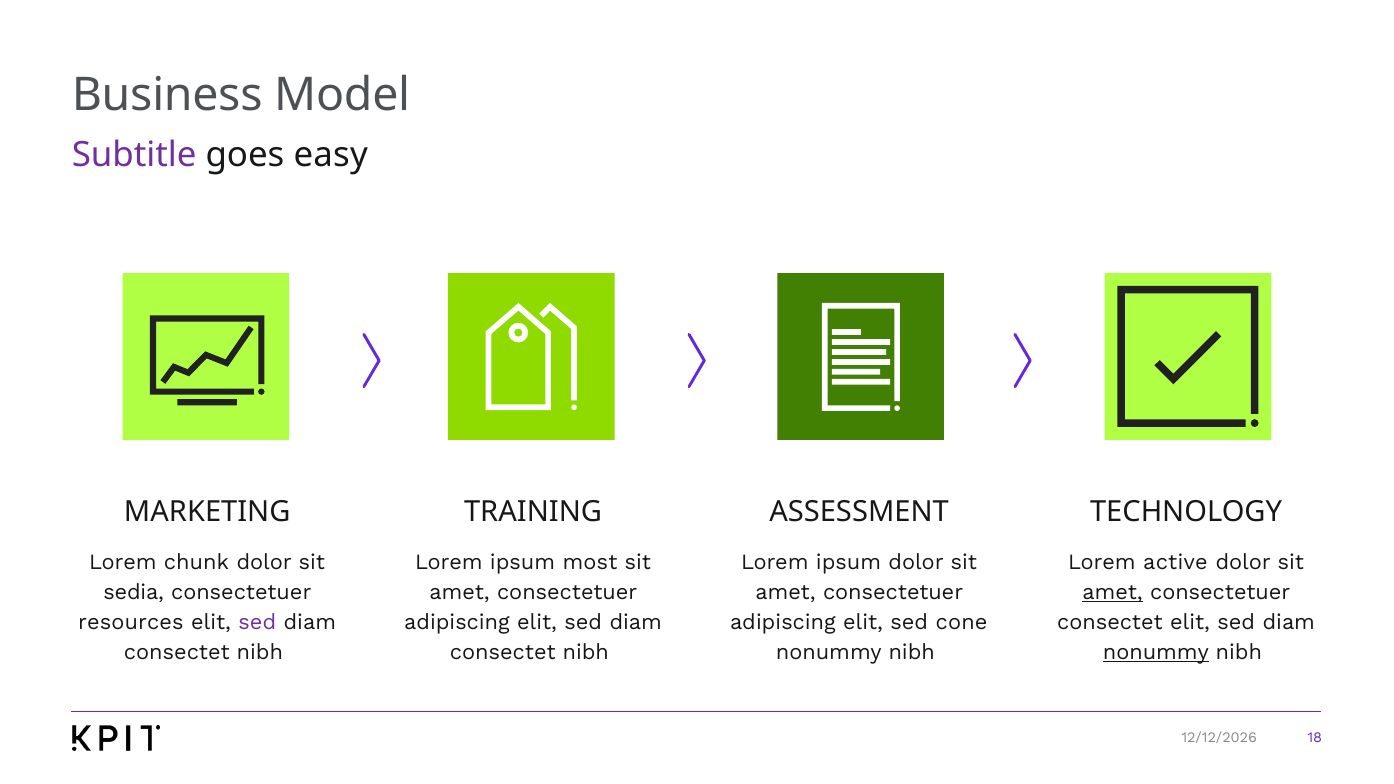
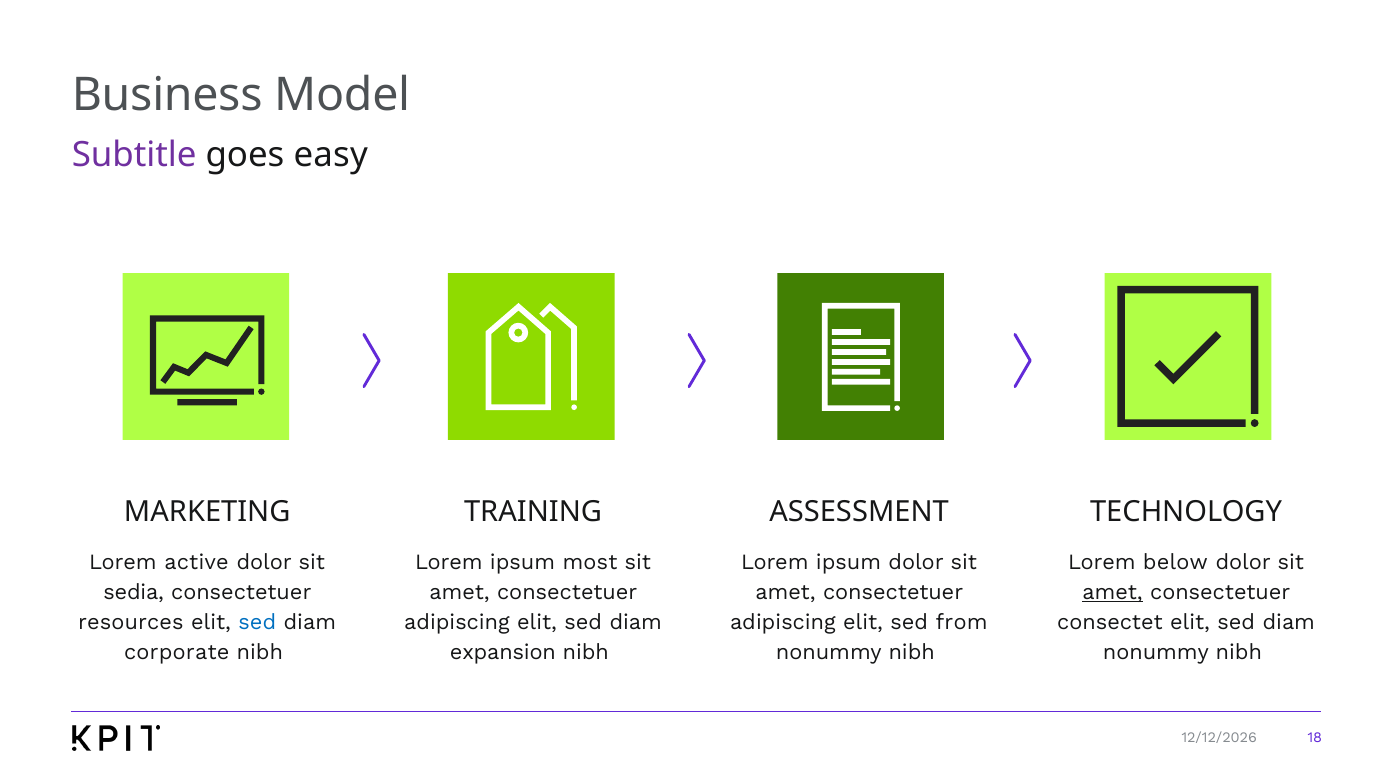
chunk: chunk -> active (196, 563)
active: active -> below (1175, 563)
sed colour: purple -> blue (257, 622)
cone: cone -> from (962, 622)
consectet: consectet -> corporate (177, 652)
consectet: consectet -> expansion (503, 652)
nonummy underline: present -> none (1156, 652)
